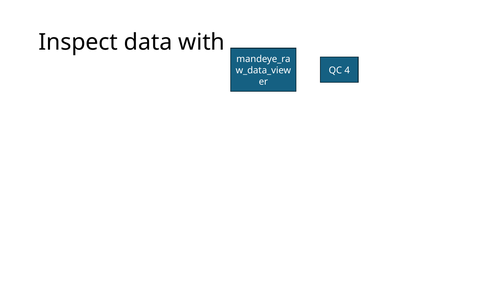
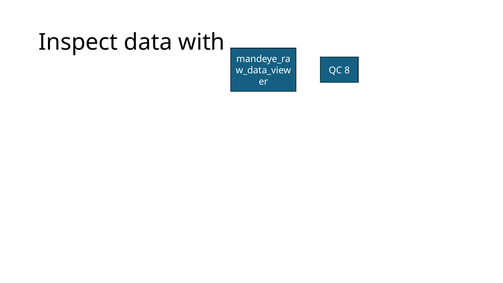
4: 4 -> 8 (347, 70)
